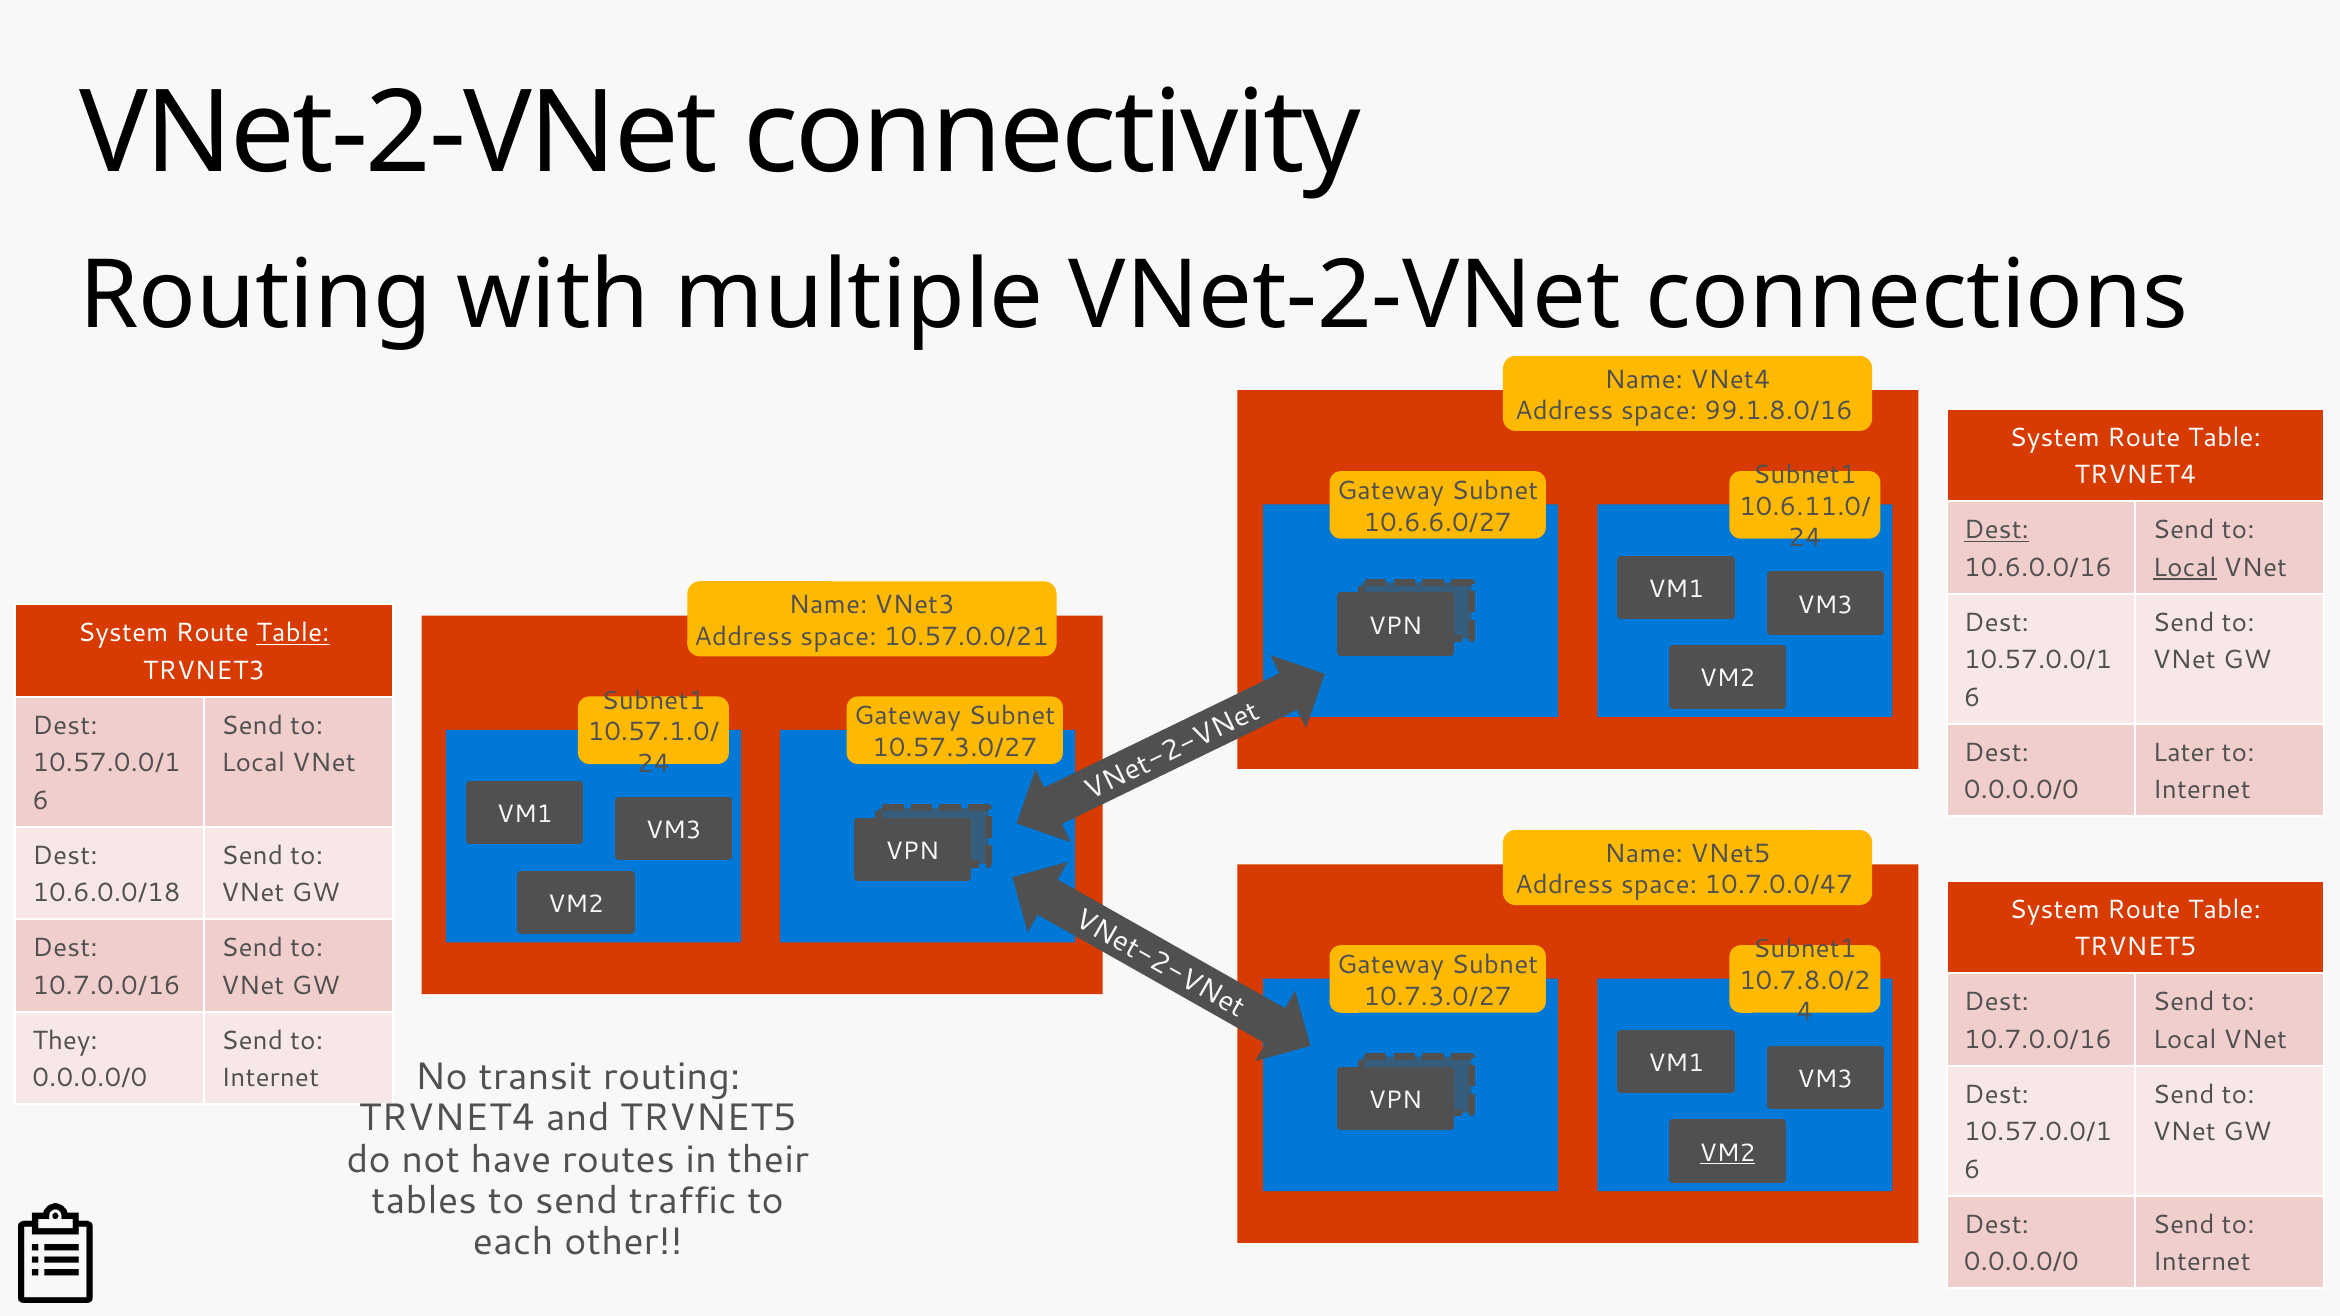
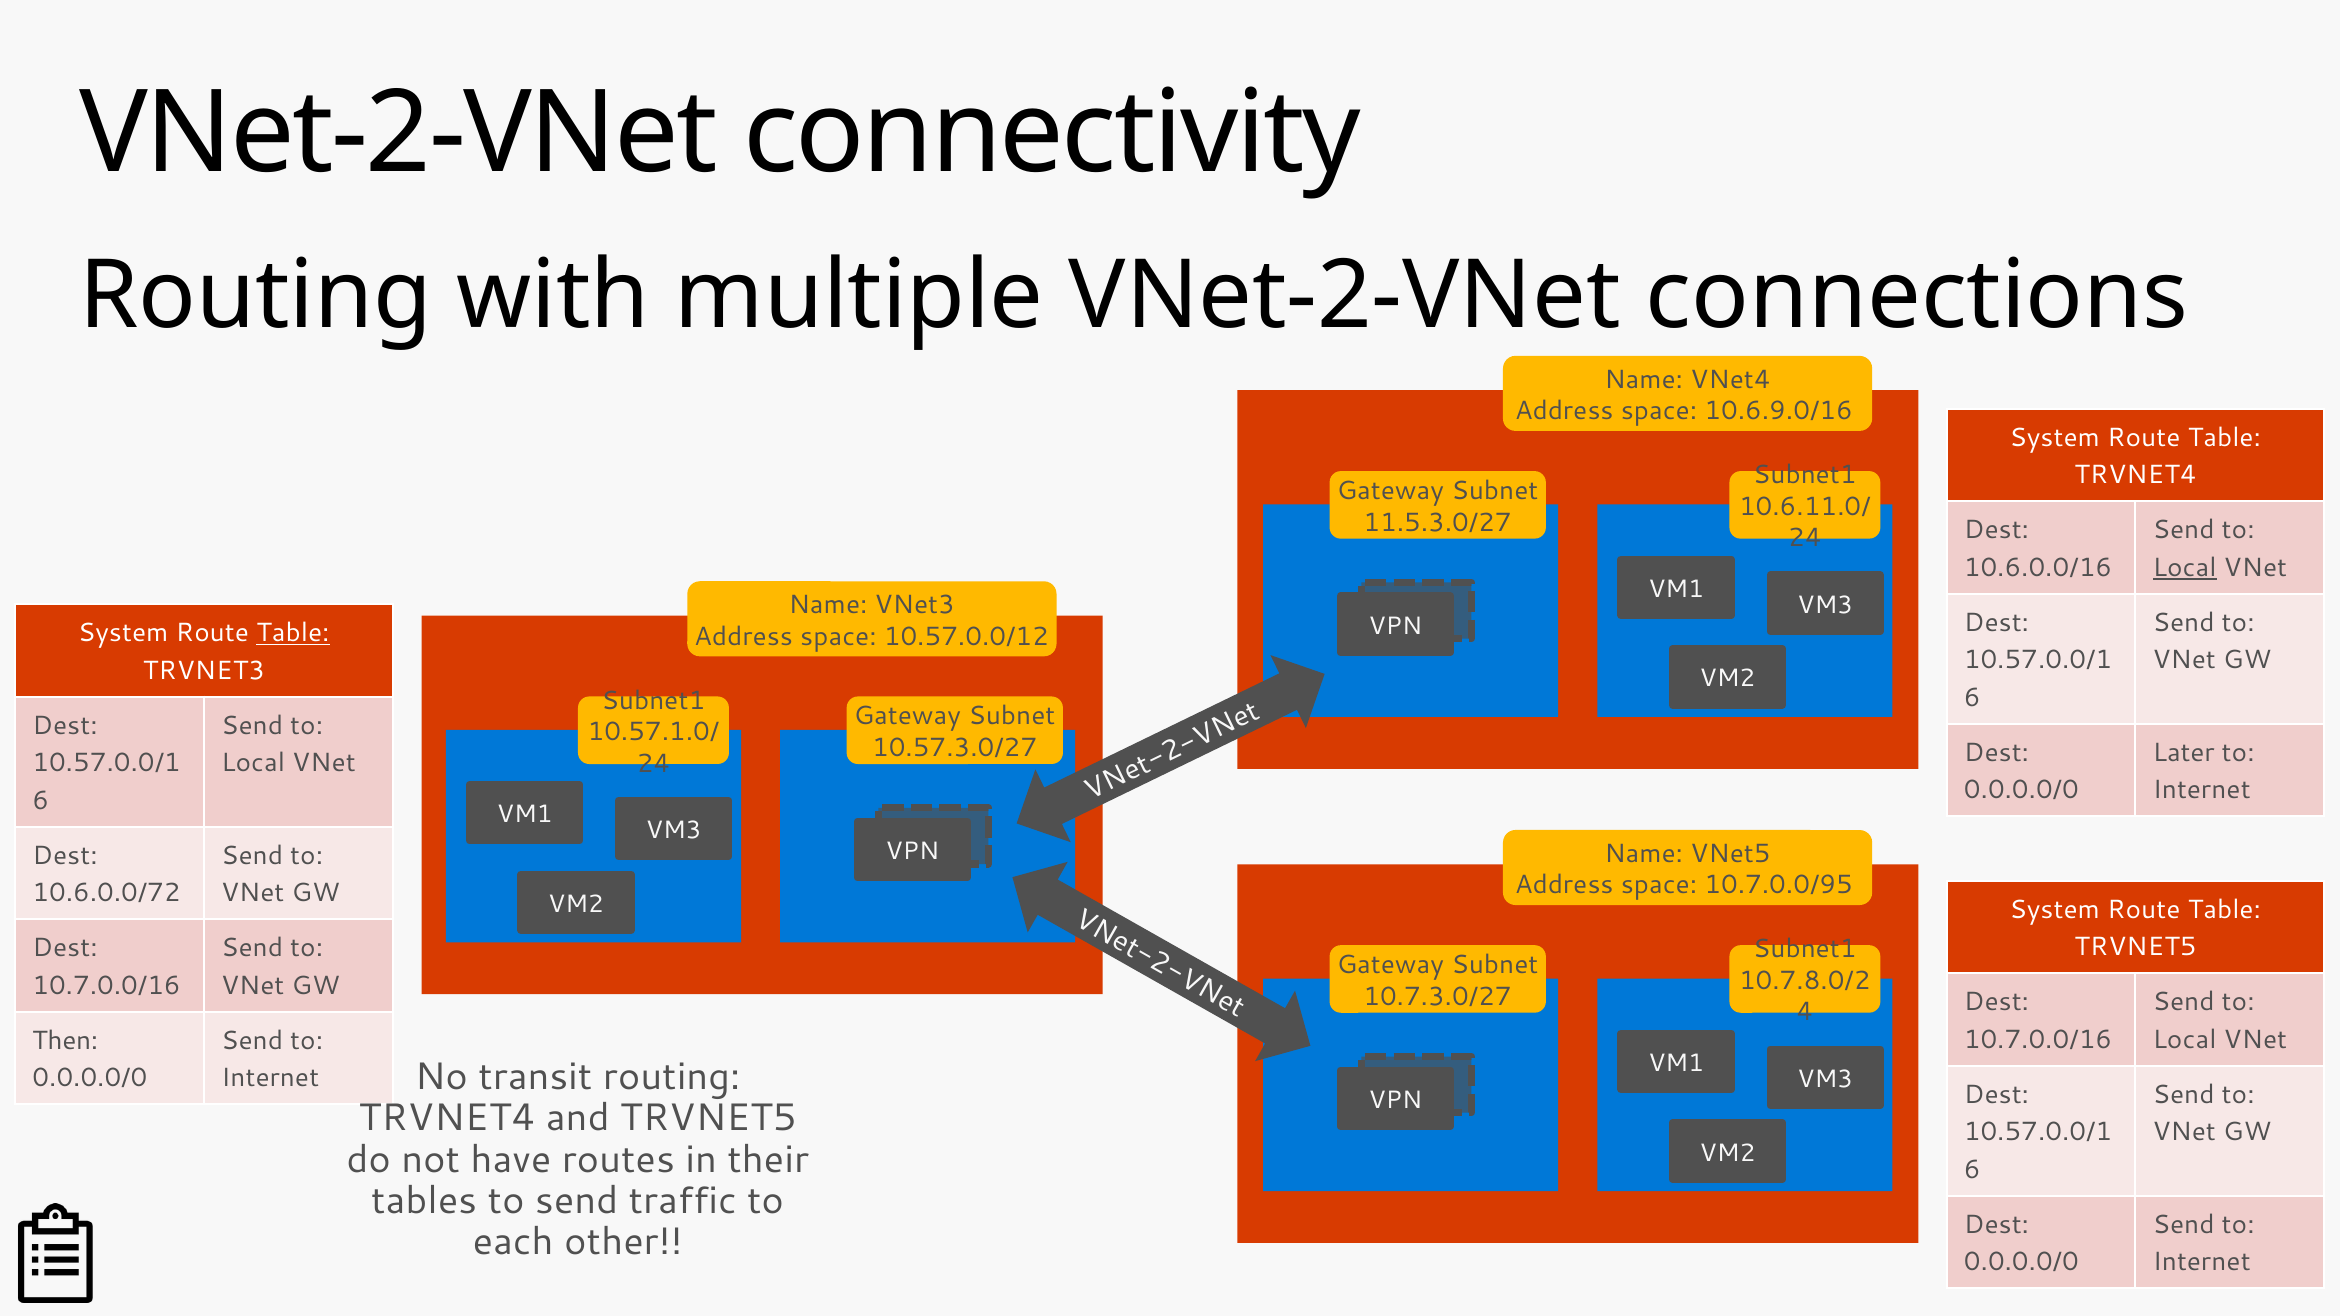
99.1.8.0/16: 99.1.8.0/16 -> 10.6.9.0/16 (1779, 411)
10.6.6.0/27: 10.6.6.0/27 -> 11.5.3.0/27 (1437, 522)
Dest underline: present -> none (1996, 530)
10.57.0.0/21: 10.57.0.0/21 -> 10.57.0.0/12 (966, 636)
10.7.0.0/47: 10.7.0.0/47 -> 10.7.0.0/95 (1779, 885)
10.6.0.0/18: 10.6.0.0/18 -> 10.6.0.0/72 (106, 893)
They: They -> Then (65, 1041)
VM2 underline: present -> none (1728, 1153)
